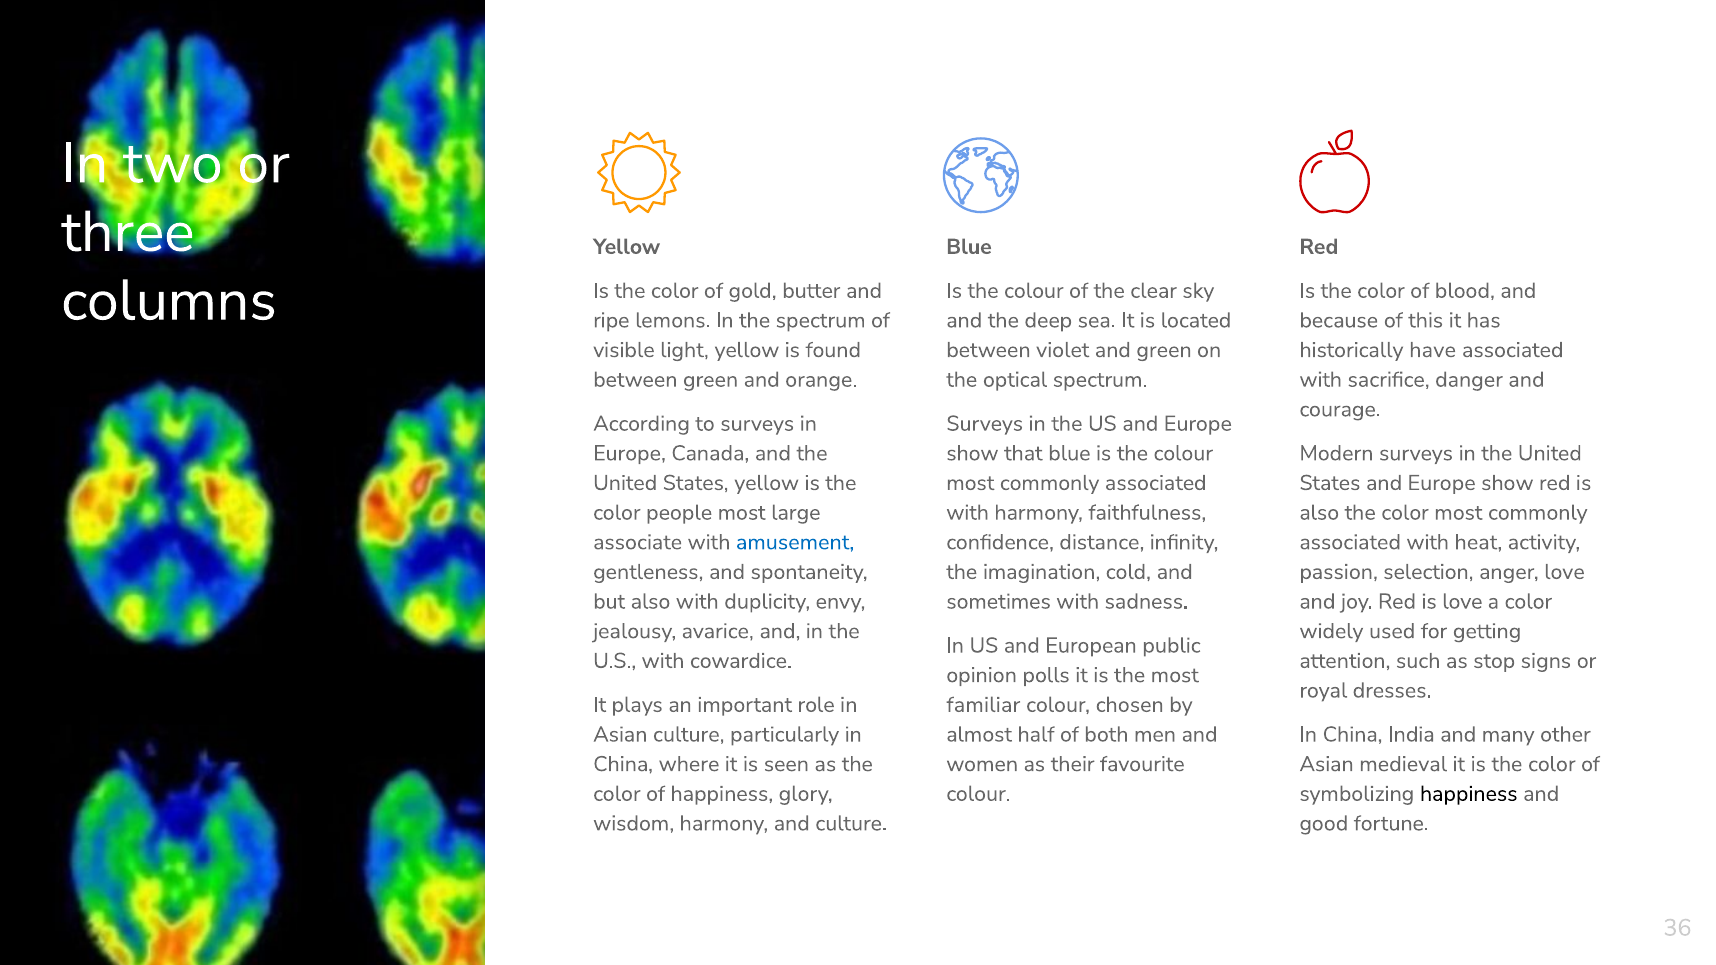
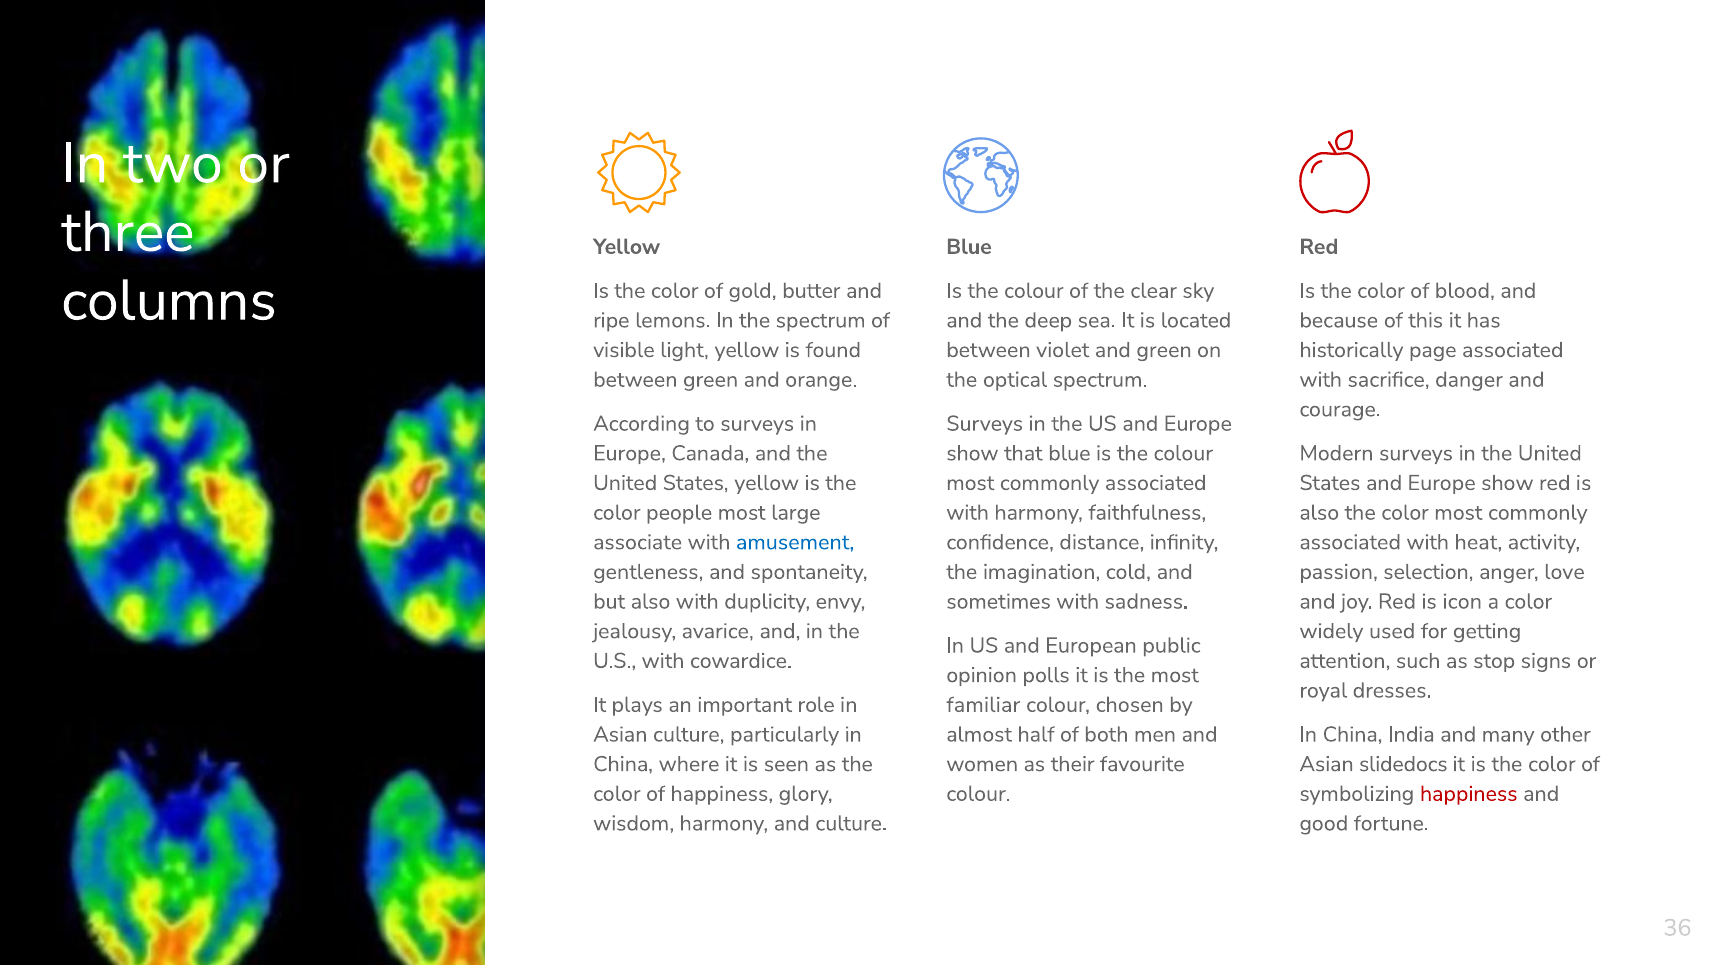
have: have -> page (1433, 350)
is love: love -> icon (1462, 602)
medieval: medieval -> slidedocs (1403, 764)
happiness colour: black -> red (1469, 794)
